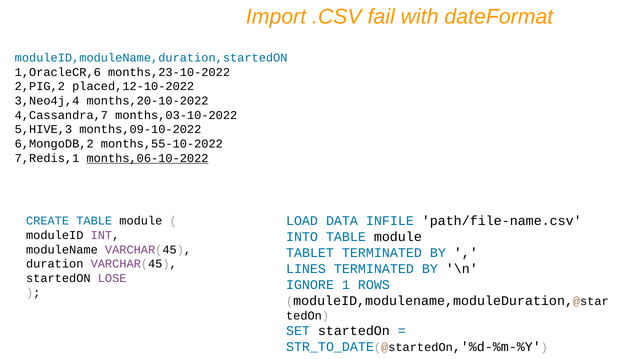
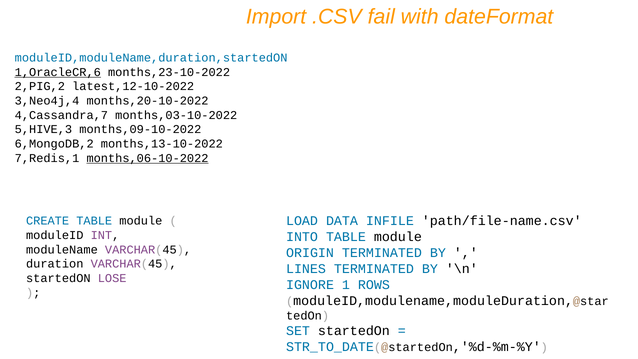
1,OracleCR,6 underline: none -> present (58, 72)
placed,12-10-2022: placed,12-10-2022 -> latest,12-10-2022 (133, 86)
months,55-10-2022: months,55-10-2022 -> months,13-10-2022 (162, 144)
TABLET: TABLET -> ORIGIN (310, 253)
